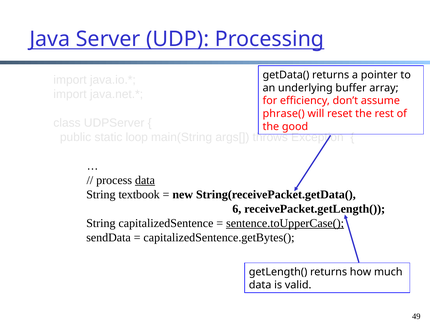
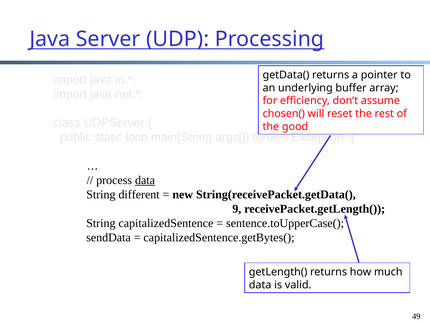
phrase(: phrase( -> chosen( (284, 114)
textbook: textbook -> different (139, 195)
6: 6 -> 9 (237, 209)
sentence.toUpperCase( underline: present -> none (285, 223)
